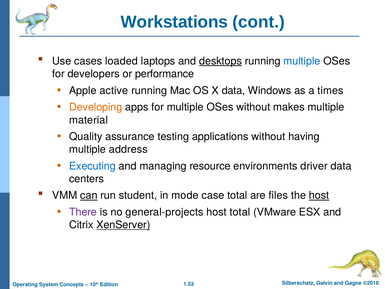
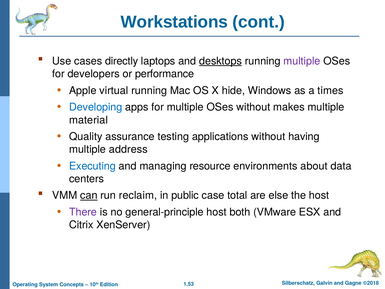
loaded: loaded -> directly (122, 61)
multiple colour: blue -> purple (302, 61)
active: active -> virtual (114, 90)
X data: data -> hide (233, 90)
Developing colour: orange -> blue (96, 107)
driver: driver -> about (314, 166)
student: student -> reclaim (138, 195)
mode: mode -> public (185, 195)
files: files -> else (278, 195)
host underline: present -> none (319, 195)
general-projects: general-projects -> general-principle (165, 212)
host total: total -> both (240, 212)
XenServer underline: present -> none (123, 225)
